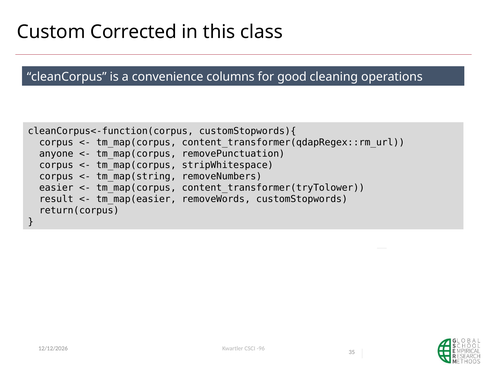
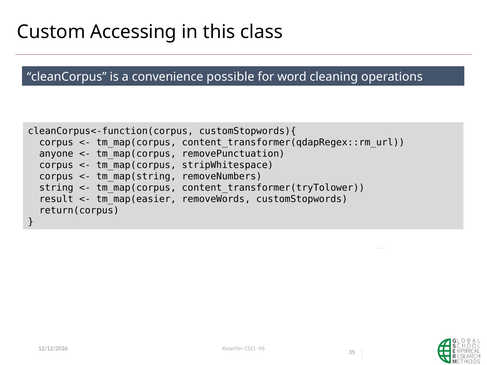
Corrected: Corrected -> Accessing (133, 32)
columns: columns -> possible (230, 77)
good: good -> word (292, 77)
easier: easier -> string (56, 188)
